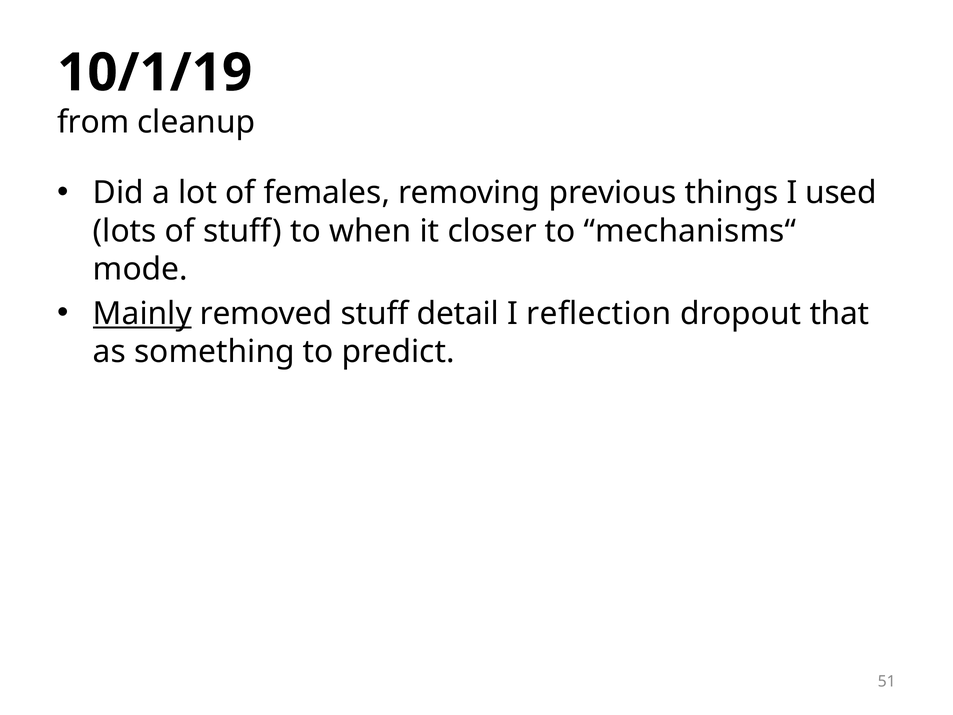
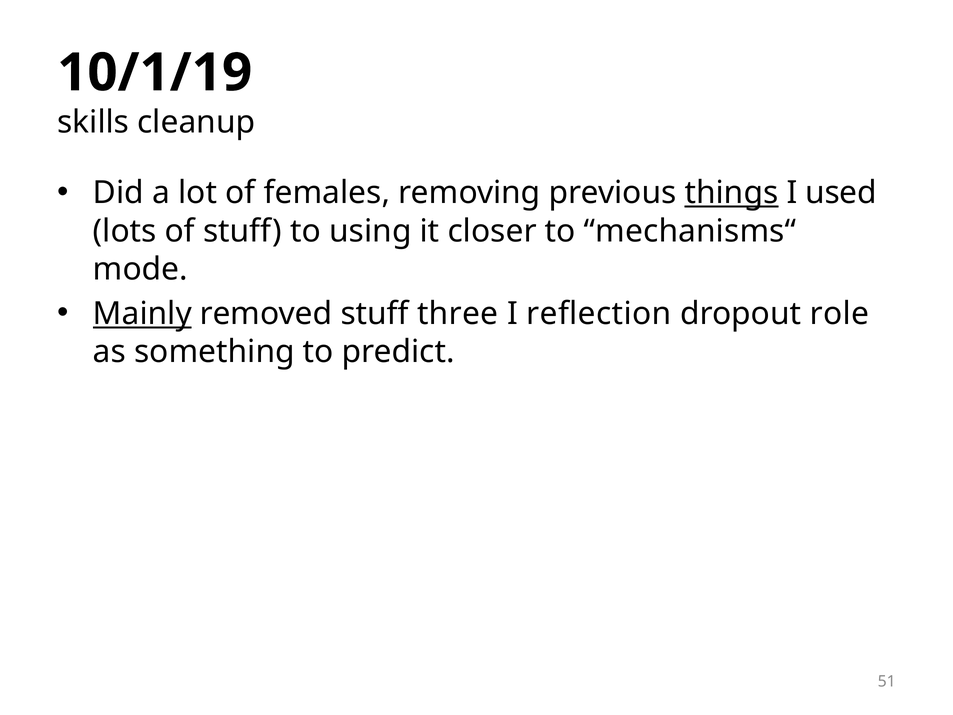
from: from -> skills (93, 122)
things underline: none -> present (732, 193)
when: when -> using (370, 231)
detail: detail -> three (458, 314)
that: that -> role (839, 314)
